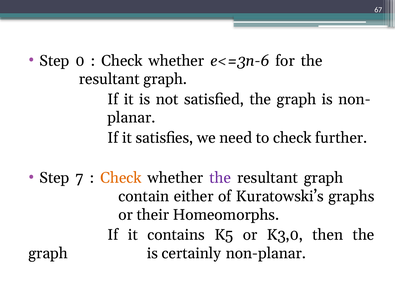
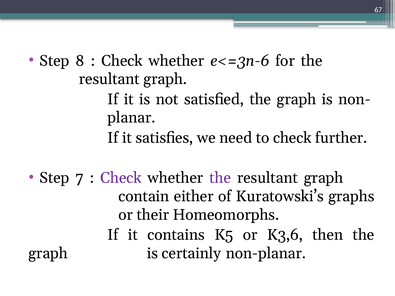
0: 0 -> 8 (80, 61)
Check colour: orange -> purple (121, 178)
K3,0: K3,0 -> K3,6 (285, 235)
